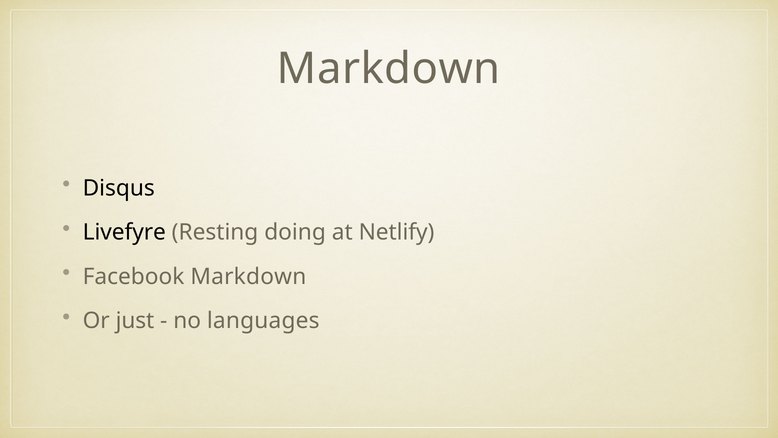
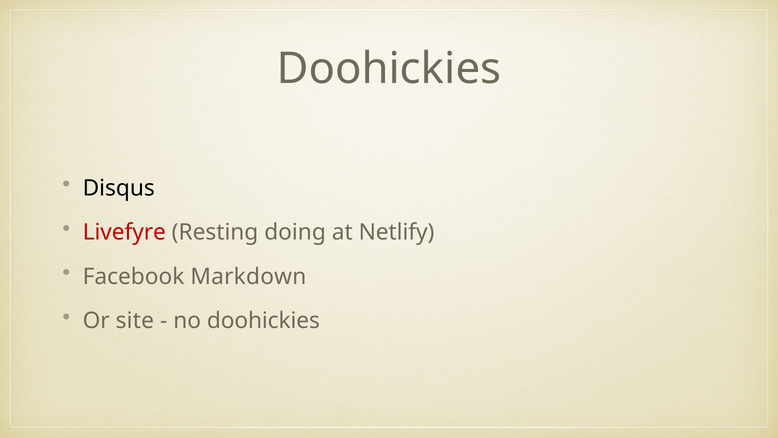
Markdown: Markdown -> Doohickies (389, 69)
Livefyre colour: black -> red (124, 232)
just: just -> site (135, 321)
no languages: languages -> doohickies (263, 321)
